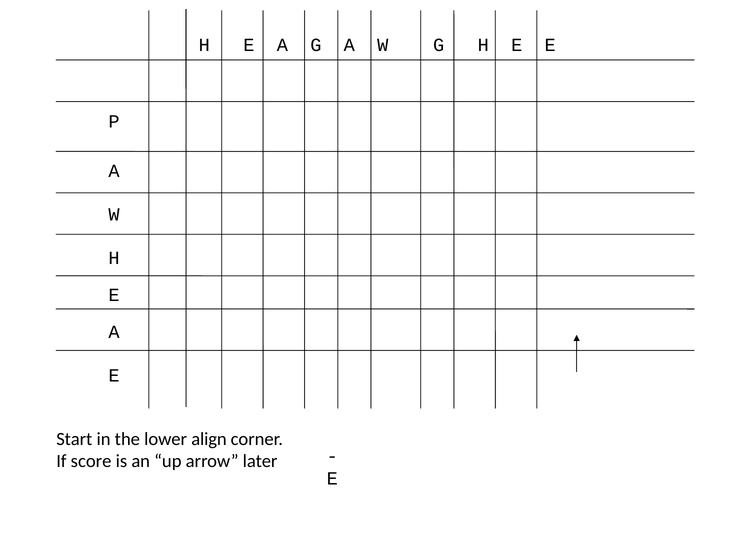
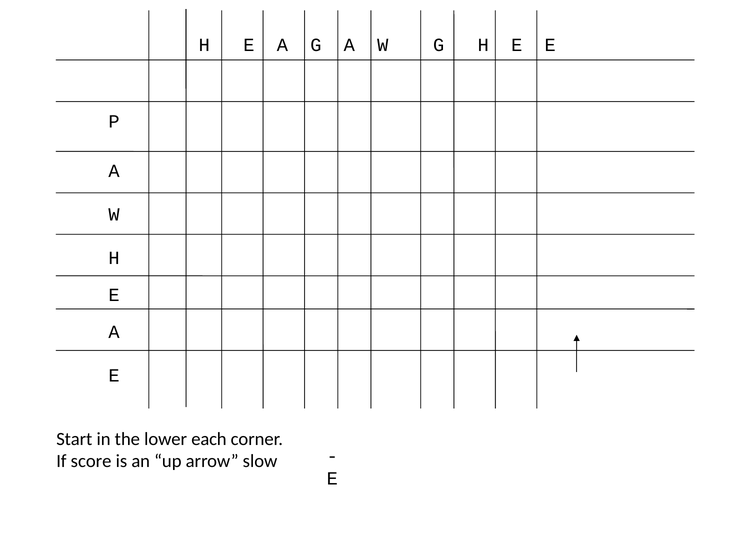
align: align -> each (209, 439)
later: later -> slow (260, 461)
